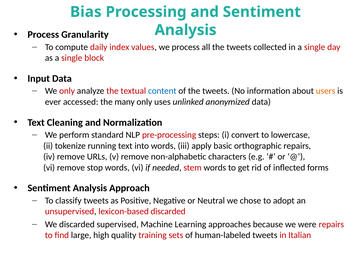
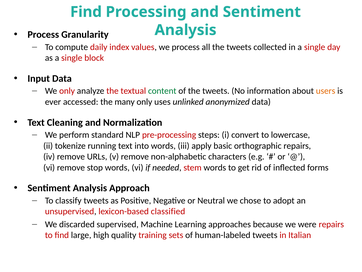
Bias: Bias -> Find (86, 12)
content colour: blue -> green (162, 91)
lexicon-based discarded: discarded -> classified (168, 211)
